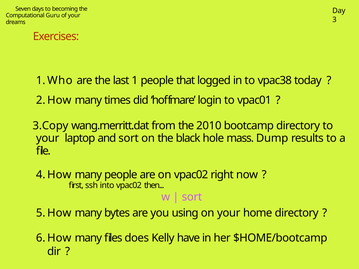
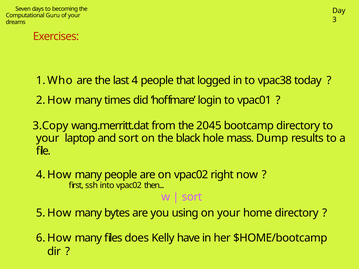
1: 1 -> 4 (135, 81)
2010: 2010 -> 2045 (209, 126)
